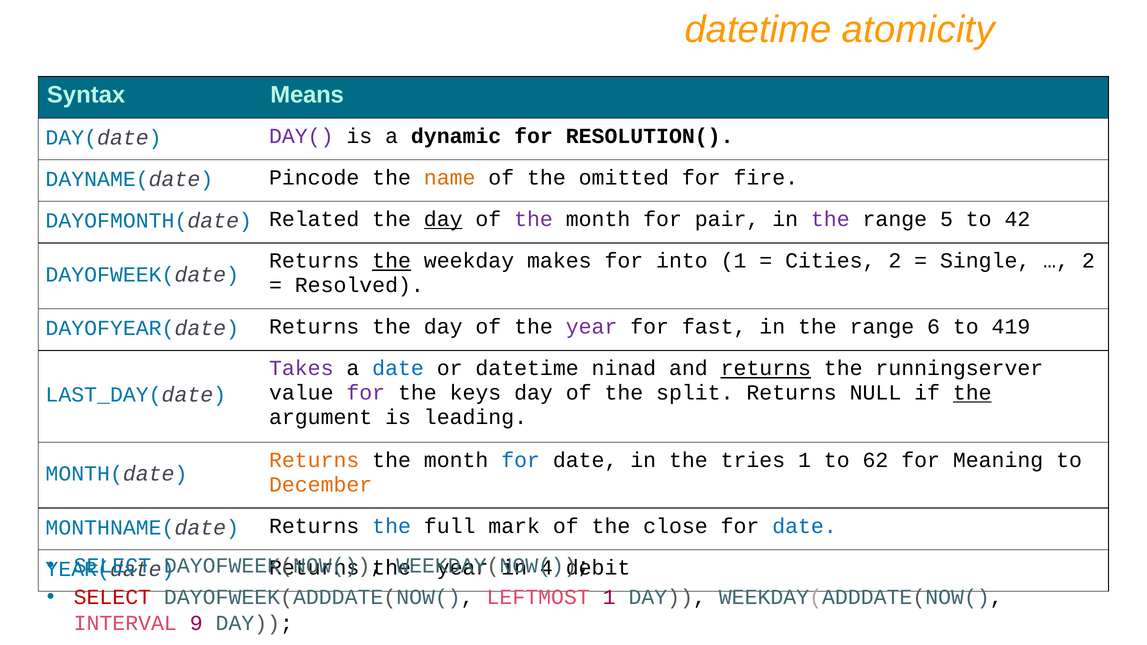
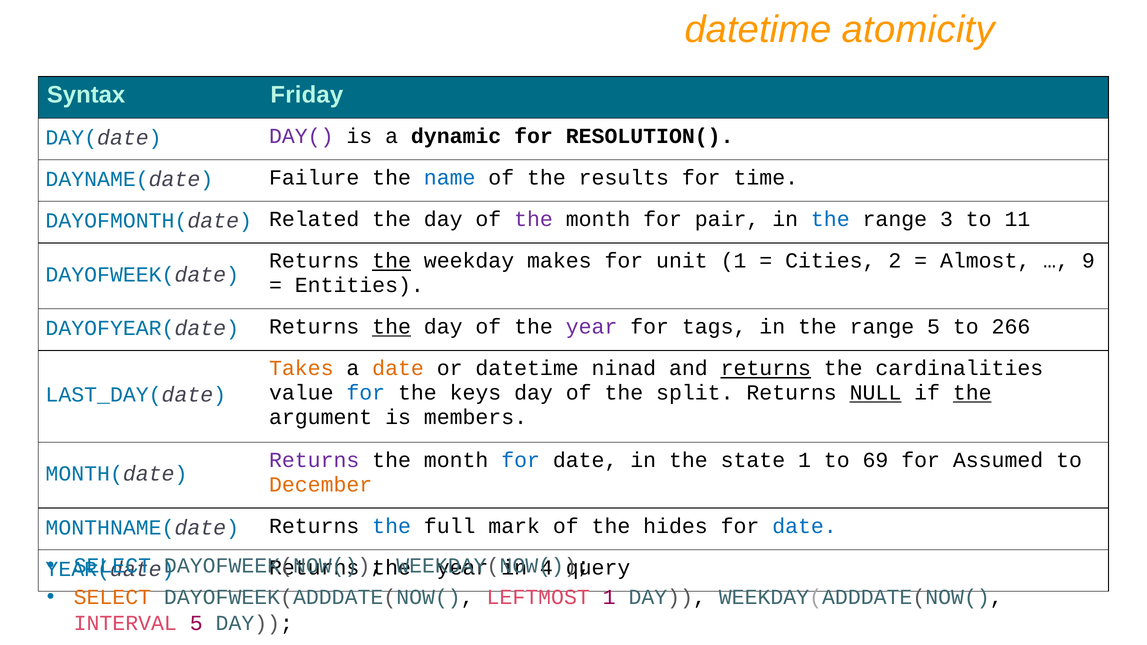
Means: Means -> Friday (307, 95)
Pincode: Pincode -> Failure (314, 178)
name colour: orange -> blue (450, 178)
omitted: omitted -> results (624, 178)
fire: fire -> time (766, 178)
day underline: present -> none (443, 219)
the colour: purple -> blue (830, 219)
5: 5 -> 3 (946, 219)
42: 42 -> 11 (1017, 219)
into: into -> unit (682, 261)
Single: Single -> Almost (985, 261)
2: 2 -> 9 (1088, 261)
Resolved: Resolved -> Entities (359, 285)
the underline: none -> present (392, 327)
fast: fast -> tags (714, 327)
range 6: 6 -> 5 (934, 327)
419: 419 -> 266 (1011, 327)
Takes colour: purple -> orange (301, 368)
date colour: blue -> orange (398, 368)
runningserver: runningserver -> cardinalities (959, 368)
for colour: purple -> blue (366, 393)
NULL underline: none -> present (875, 393)
leading: leading -> members (475, 417)
Returns colour: orange -> purple (314, 460)
tries: tries -> state (753, 460)
62: 62 -> 69 (875, 460)
Meaning: Meaning -> Assumed (998, 460)
close: close -> hides (675, 526)
debit: debit -> query (598, 568)
SELECT colour: red -> orange (112, 597)
INTERVAL 9: 9 -> 5 (196, 623)
